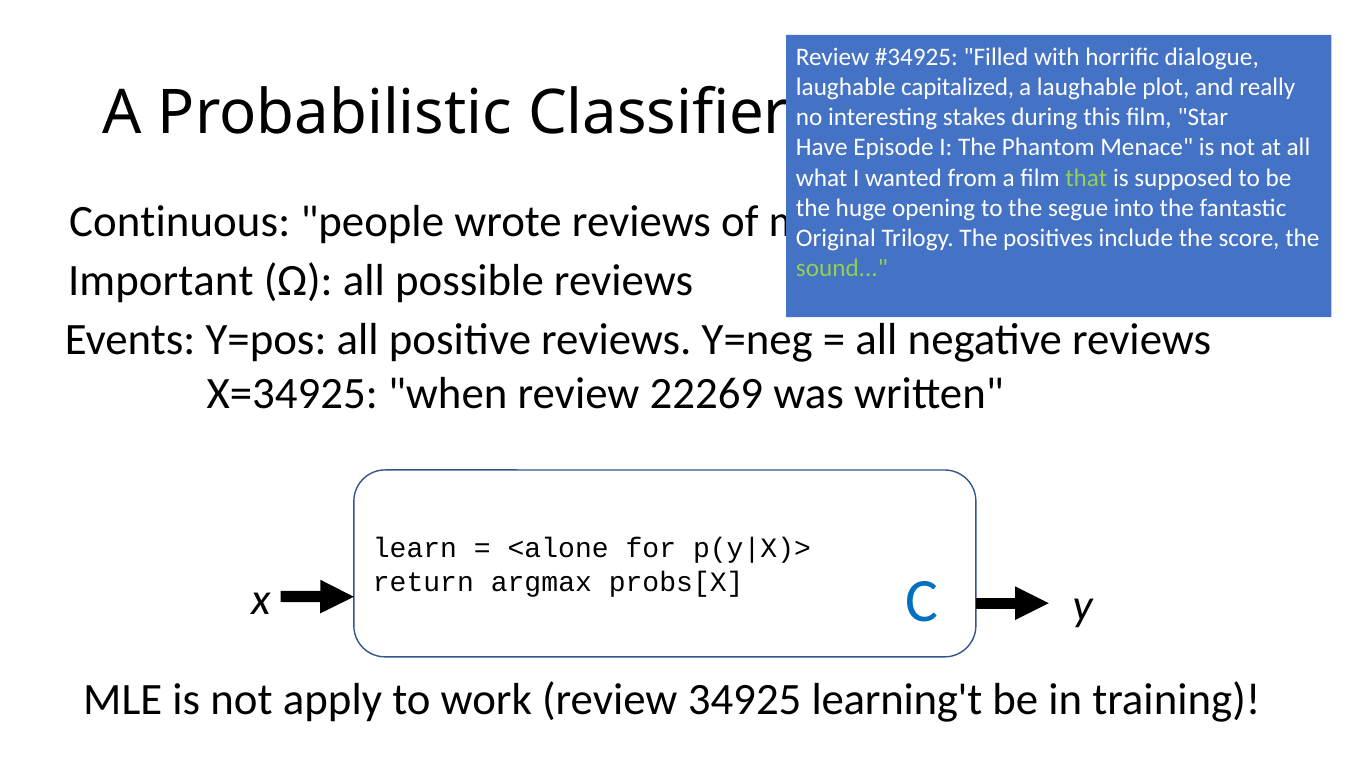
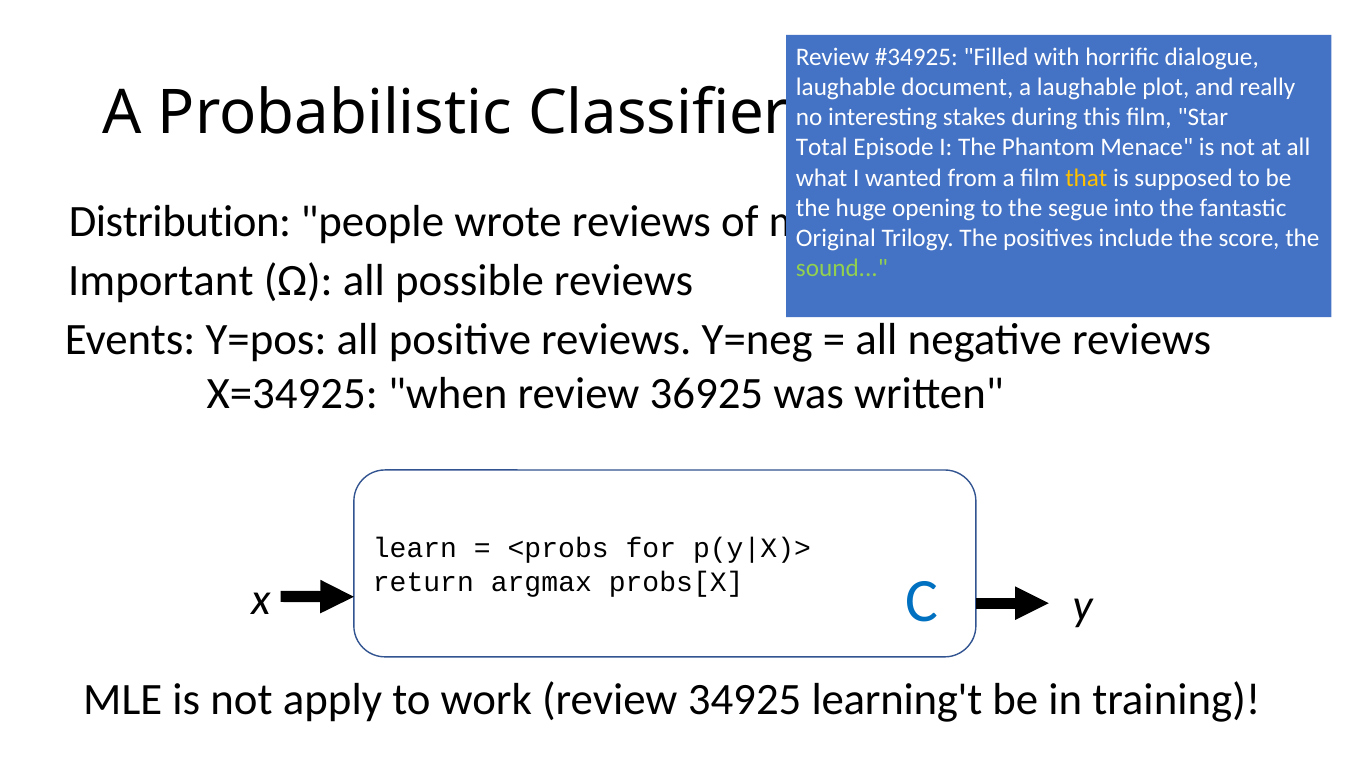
capitalized: capitalized -> document (957, 87)
Have: Have -> Total (822, 147)
that colour: light green -> yellow (1086, 178)
Continuous: Continuous -> Distribution (180, 222)
22269: 22269 -> 36925 (706, 393)
<alone: <alone -> <probs (558, 548)
